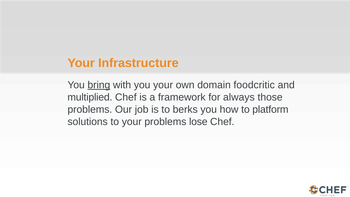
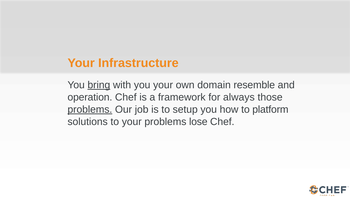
foodcritic: foodcritic -> resemble (254, 85)
multiplied: multiplied -> operation (90, 97)
problems underline: none -> present (90, 109)
berks: berks -> setup (185, 109)
